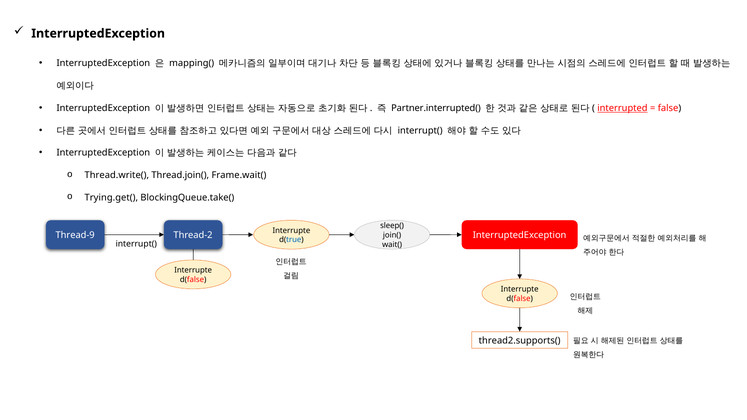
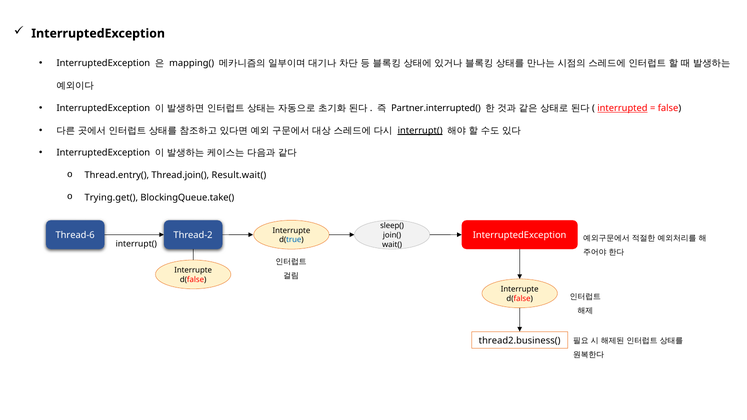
interrupt( underline: none -> present (420, 131)
Thread.write(: Thread.write( -> Thread.entry( (117, 175)
Frame.wait(: Frame.wait( -> Result.wait( (239, 175)
Thread-9: Thread-9 -> Thread-6 (75, 235)
thread2.supports(: thread2.supports( -> thread2.business( (520, 341)
